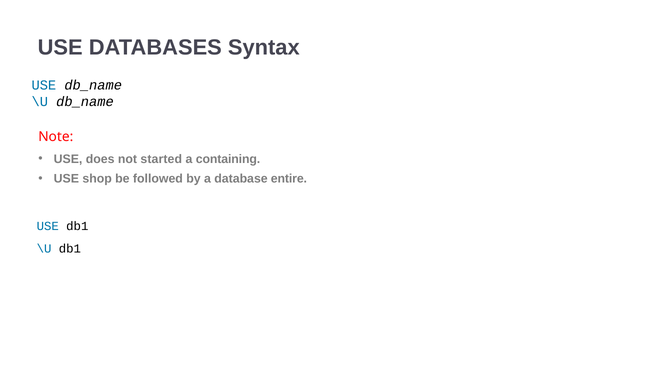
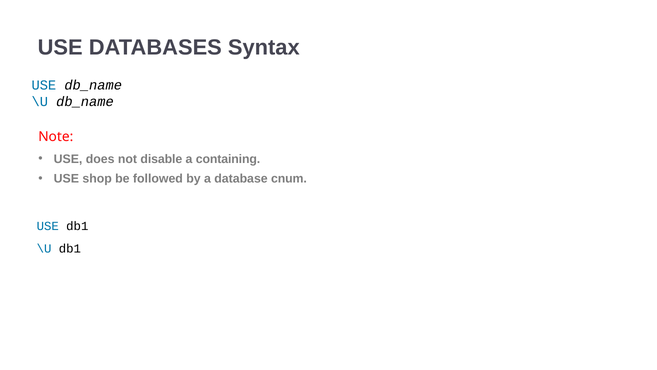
started: started -> disable (161, 159)
entire: entire -> cnum (289, 179)
